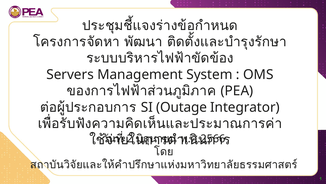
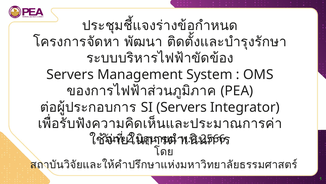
SI Outage: Outage -> Servers (182, 107)
